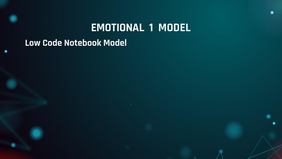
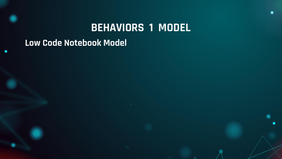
EMOTIONAL: EMOTIONAL -> BEHAVIORS (118, 27)
